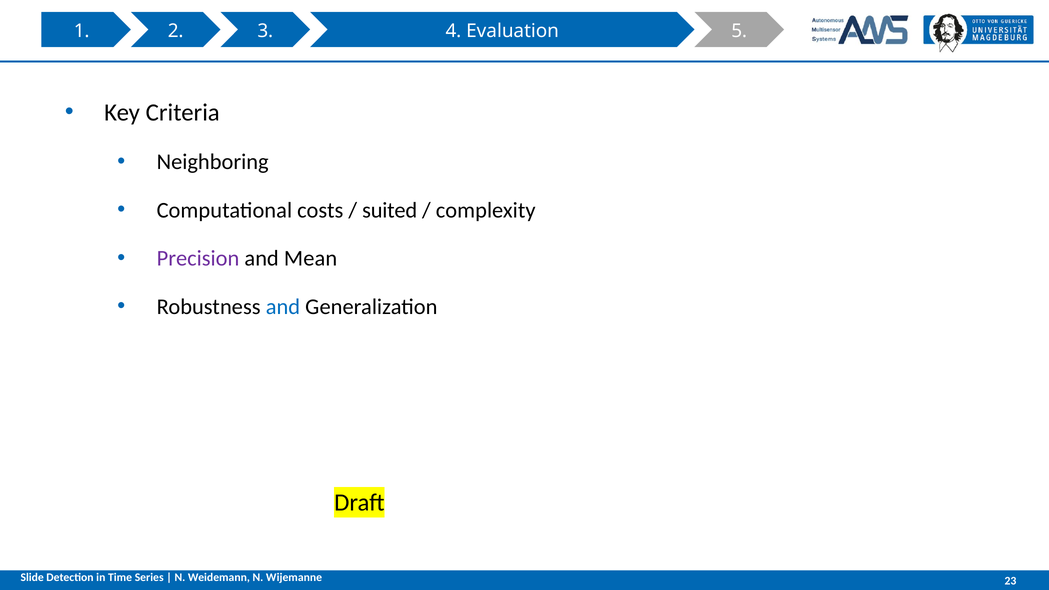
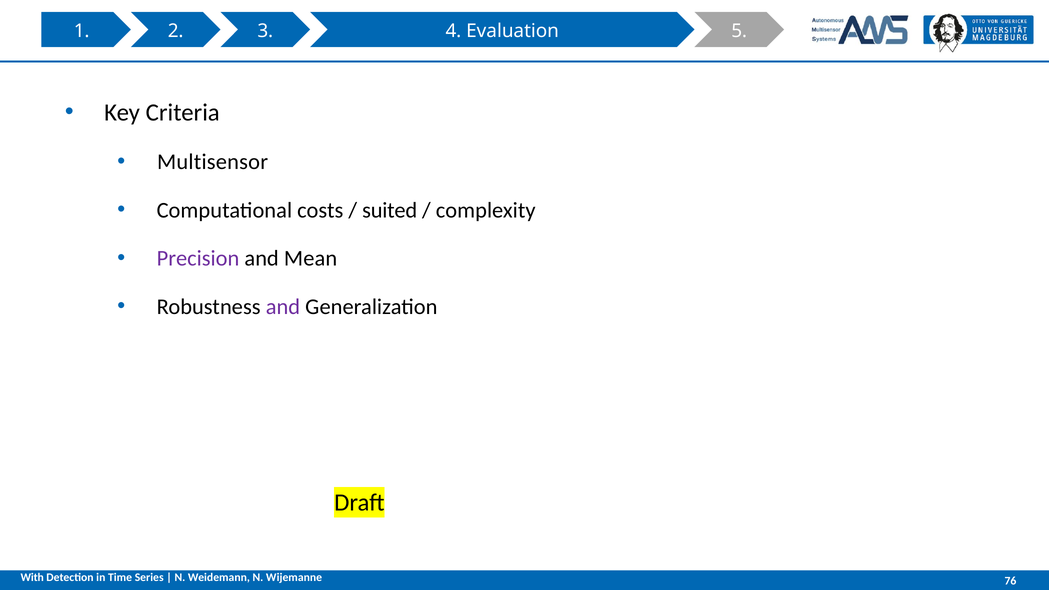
Neighboring: Neighboring -> Multisensor (213, 162)
and colour: blue -> purple (283, 307)
Slide: Slide -> With (32, 577)
23: 23 -> 76 (1010, 581)
